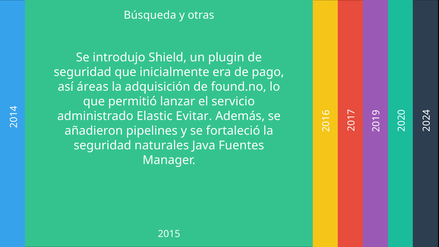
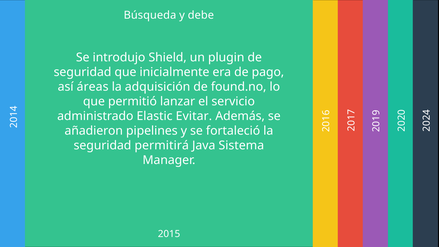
otras: otras -> debe (201, 15)
naturales: naturales -> permitirá (162, 145)
Fuentes: Fuentes -> Sistema (241, 145)
